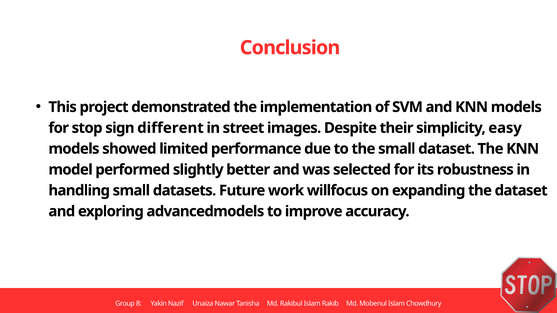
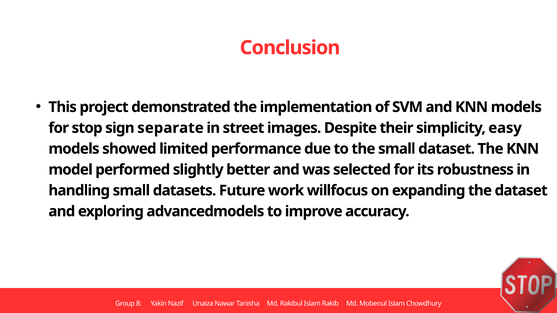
different: different -> separate (170, 128)
